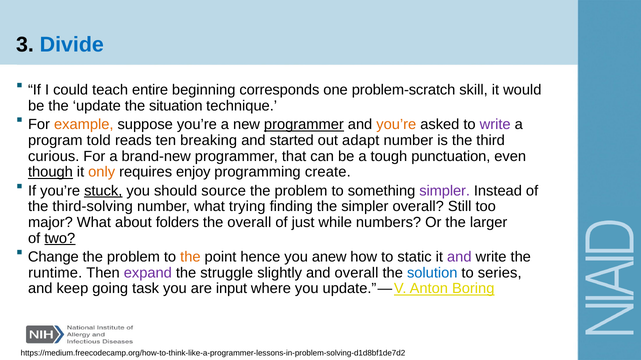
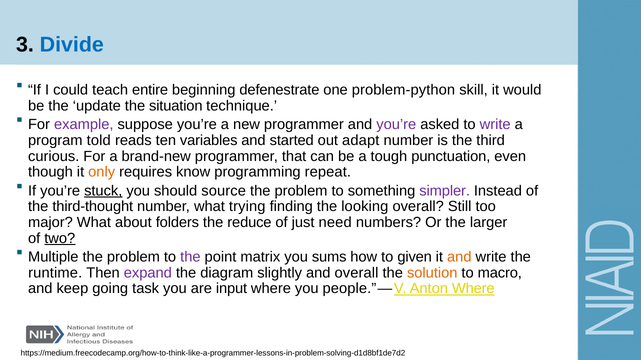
corresponds: corresponds -> defenestrate (279, 90)
problem-scratch: problem-scratch -> problem-python (403, 90)
example colour: orange -> purple (84, 125)
programmer underline: present -> none (304, 125)
you’re colour: orange -> purple (396, 125)
breaking: breaking -> variables (209, 141)
though underline: present -> none (50, 172)
enjoy: enjoy -> know (193, 172)
create: create -> repeat (328, 172)
third-solving: third-solving -> third-thought (93, 207)
the simpler: simpler -> looking (365, 207)
the overall: overall -> reduce (249, 223)
while: while -> need (335, 223)
Change: Change -> Multiple (53, 257)
the colour: orange -> purple (190, 257)
hence: hence -> matrix (260, 257)
anew: anew -> sums (329, 257)
static: static -> given (415, 257)
and colour: purple -> orange (459, 257)
struggle: struggle -> diagram (227, 273)
solution colour: blue -> orange (432, 273)
series: series -> macro (500, 273)
you update: update -> people (349, 289)
Anton Boring: Boring -> Where (473, 289)
